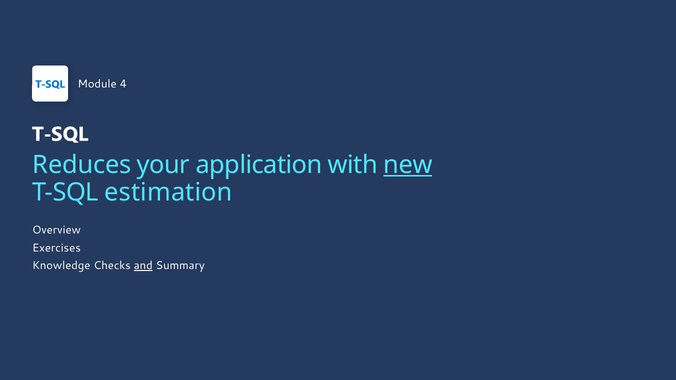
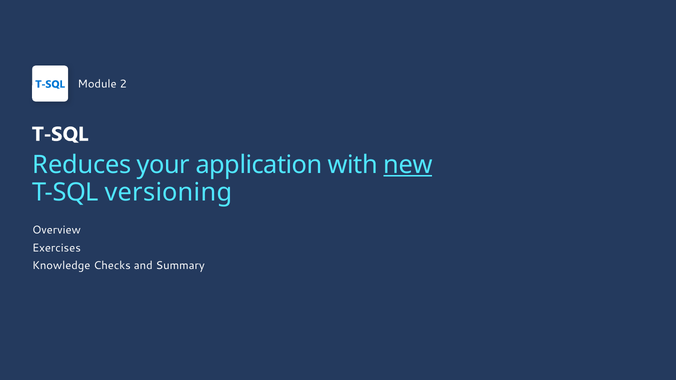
4: 4 -> 2 (123, 84)
estimation: estimation -> versioning (168, 192)
and underline: present -> none (143, 266)
